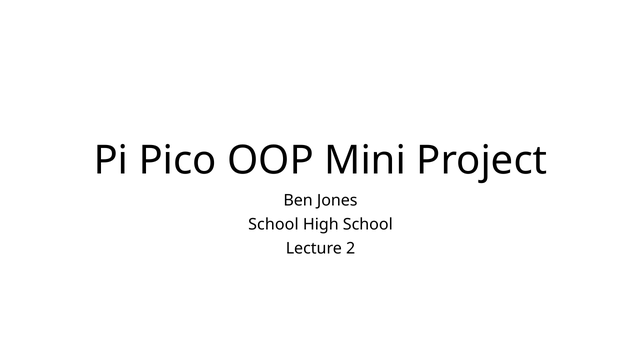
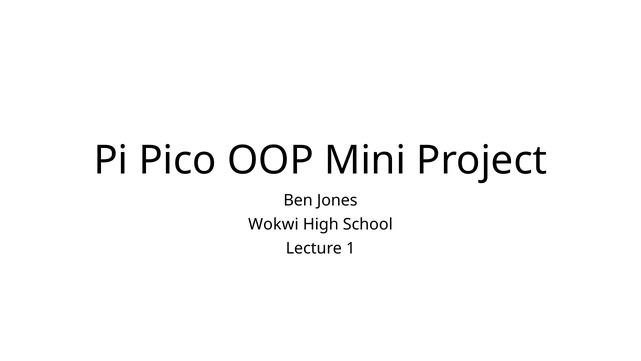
School: School -> Wokwi (273, 224)
2: 2 -> 1 (351, 248)
